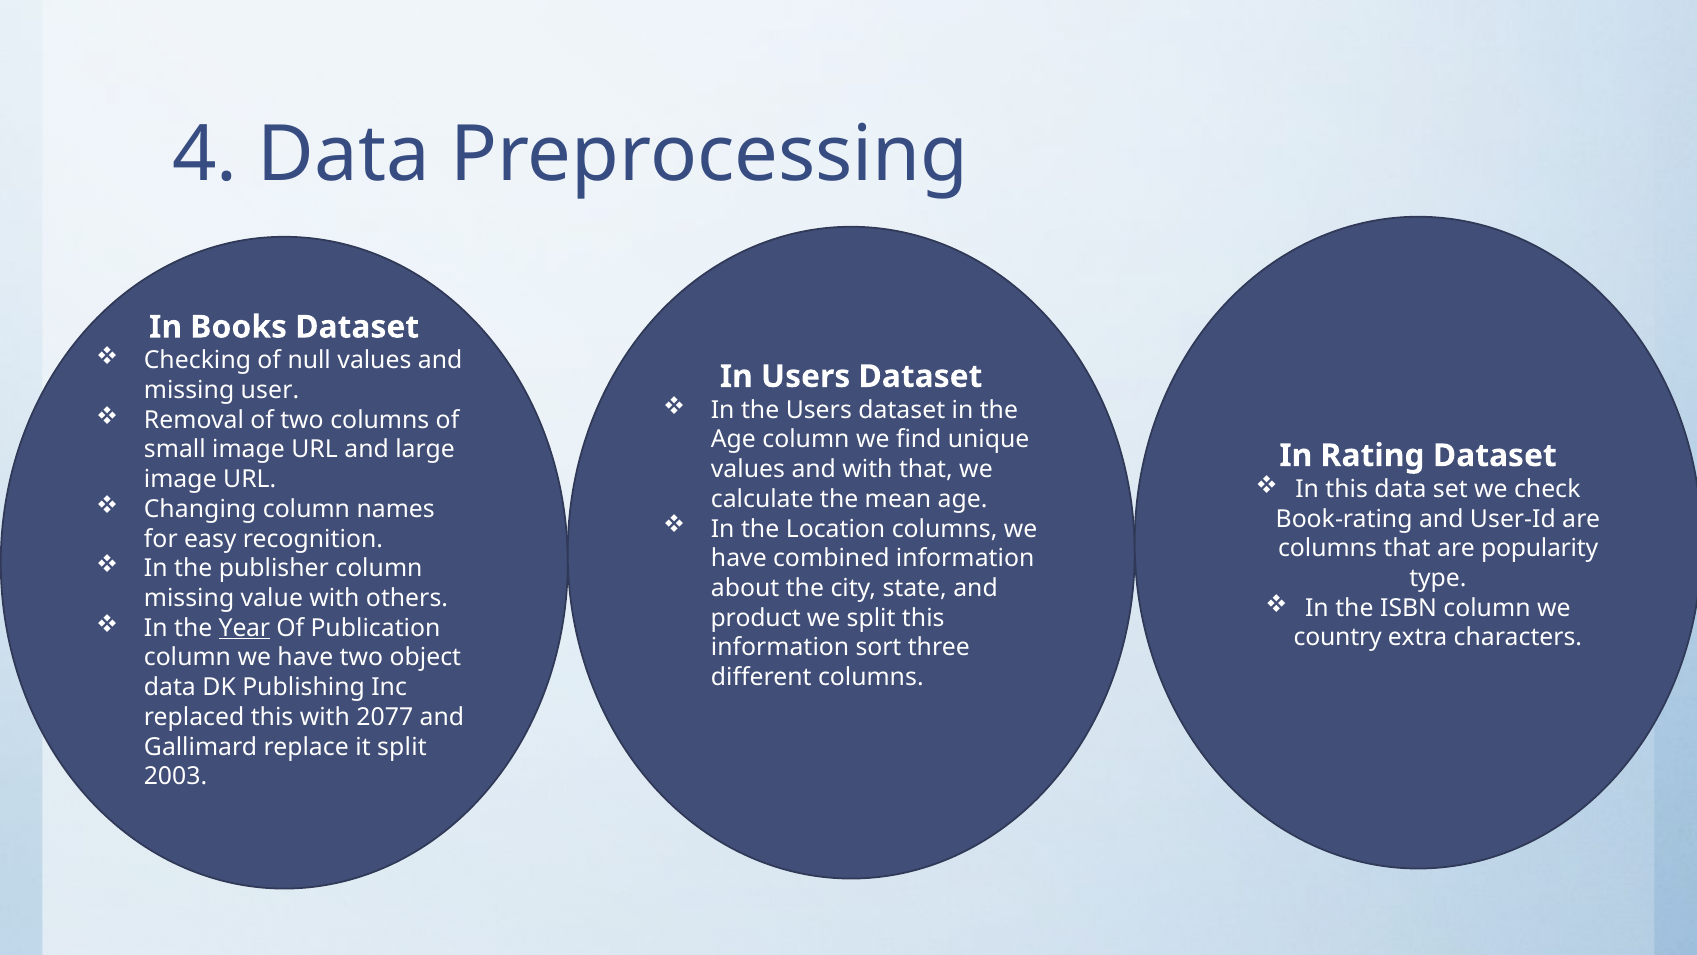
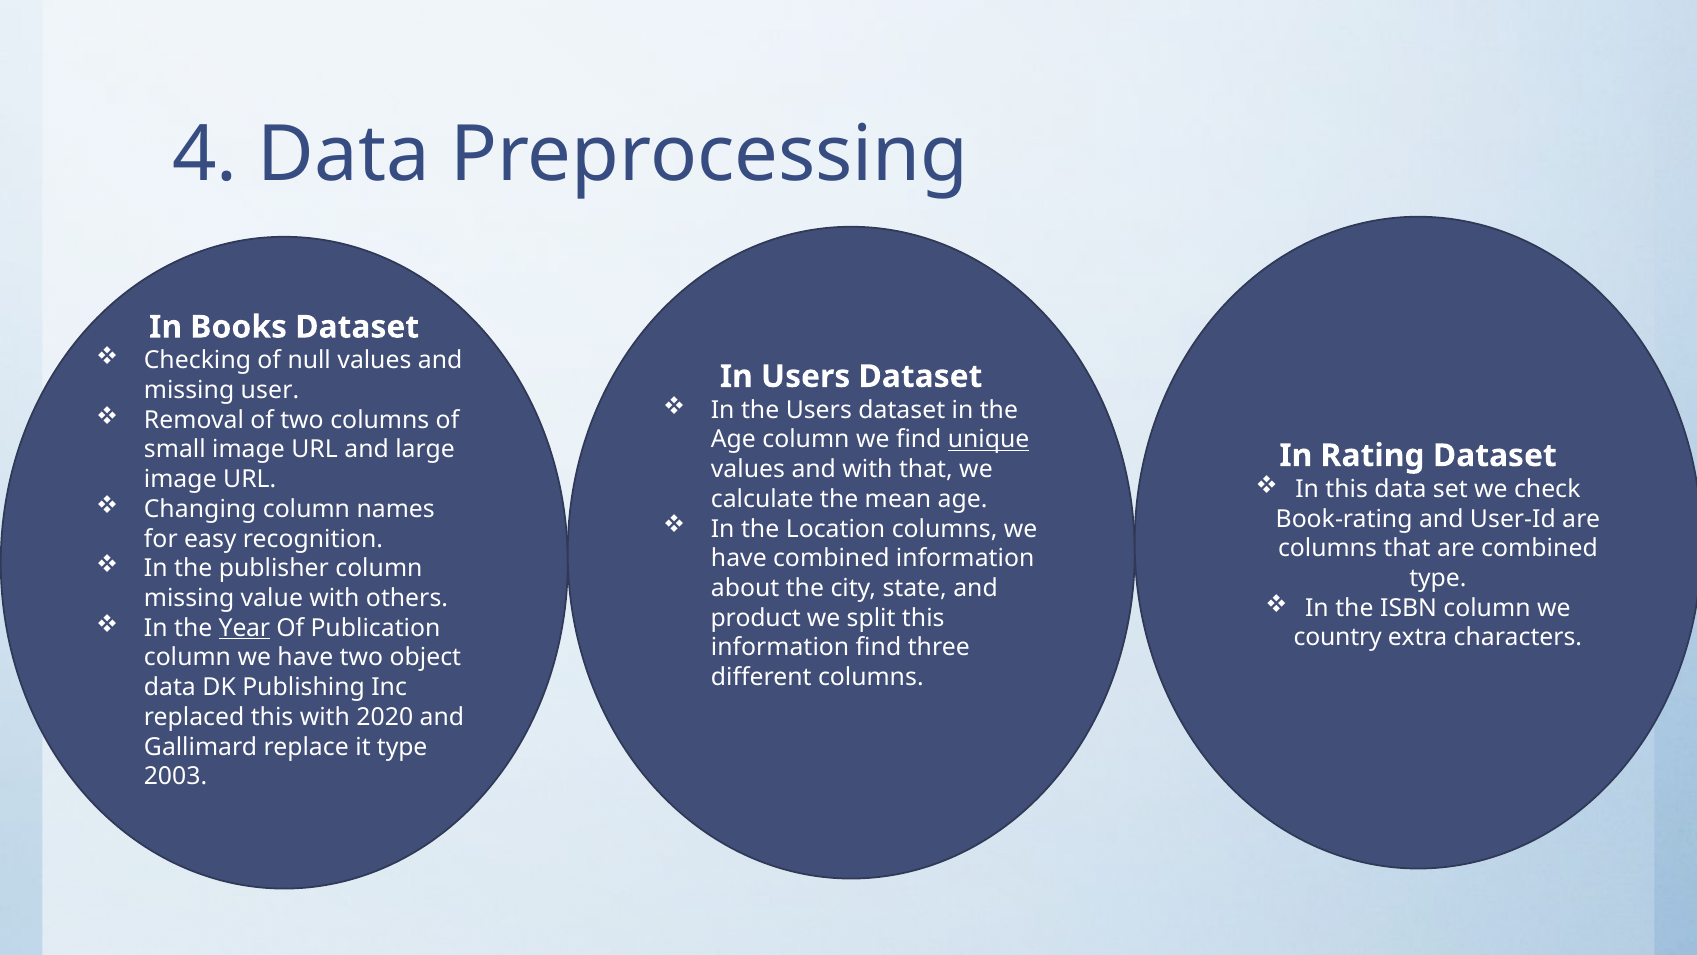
unique underline: none -> present (989, 440)
are popularity: popularity -> combined (1540, 548)
information sort: sort -> find (878, 648)
2077: 2077 -> 2020 (385, 717)
it split: split -> type (402, 747)
